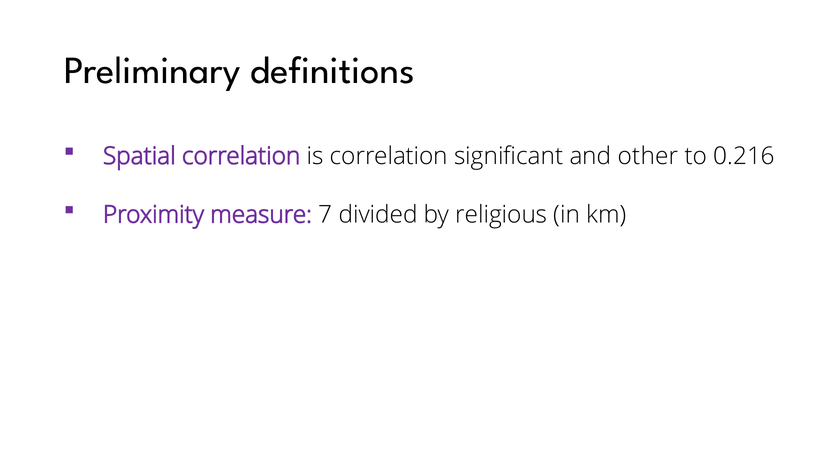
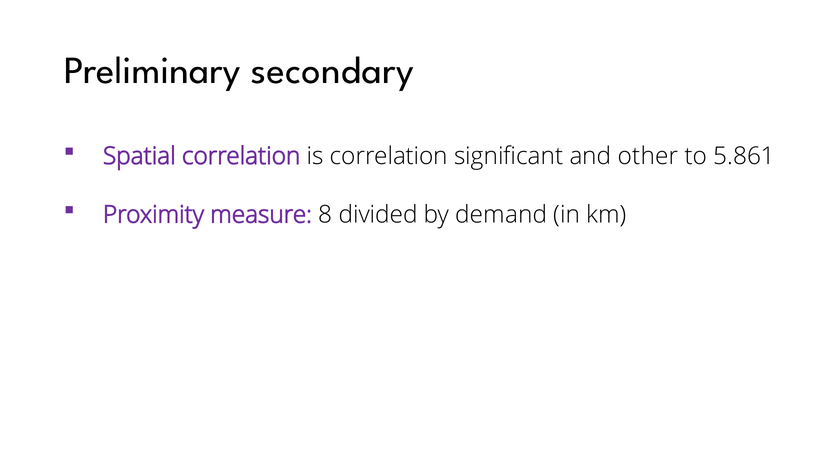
definitions: definitions -> secondary (332, 70)
0.216: 0.216 -> 5.861 (744, 156)
7: 7 -> 8 (325, 215)
religious: religious -> demand (501, 215)
